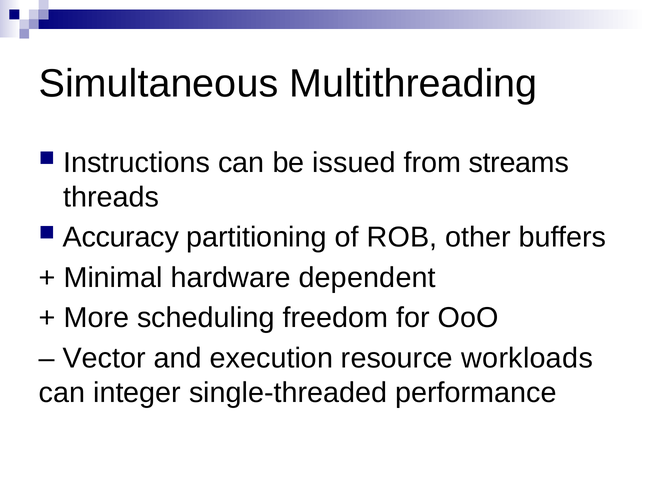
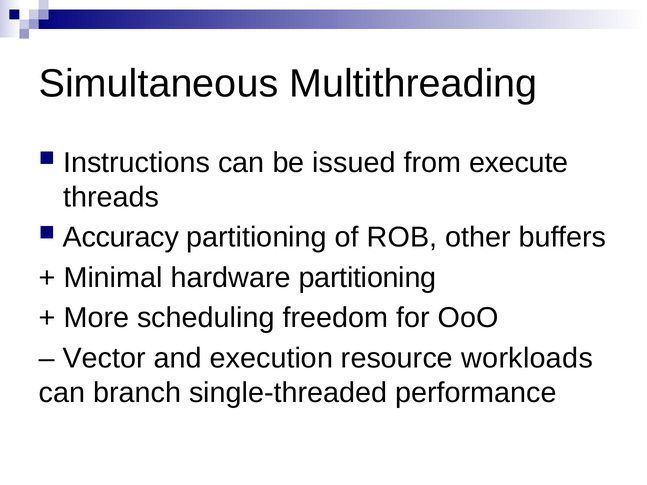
streams: streams -> execute (519, 163)
hardware dependent: dependent -> partitioning (367, 278)
integer: integer -> branch (137, 393)
